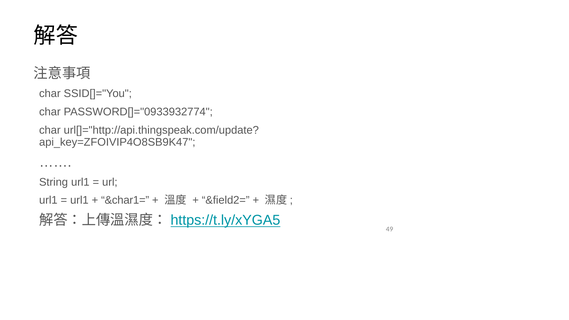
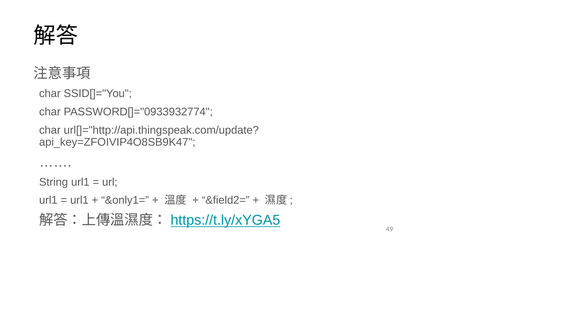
&char1=: &char1= -> &only1= (125, 200)
